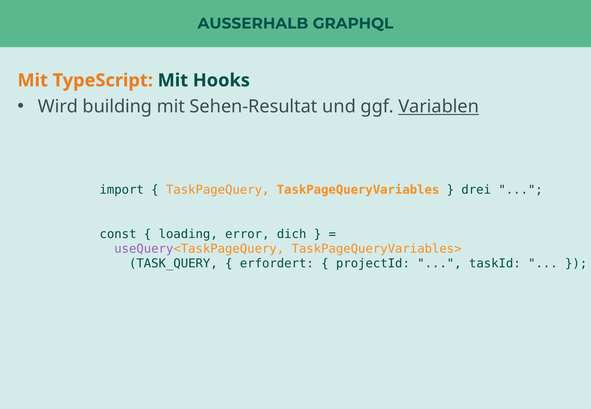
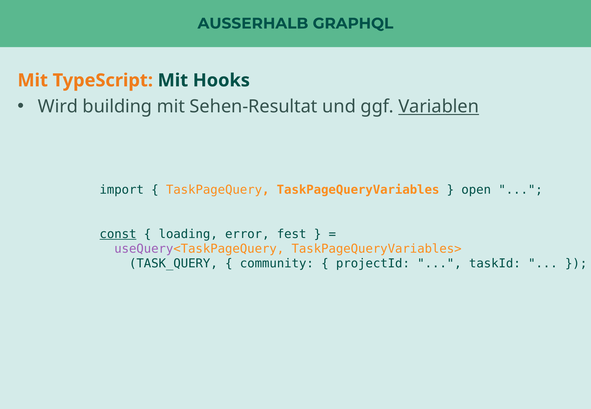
drei: drei -> open (476, 190)
const underline: none -> present (118, 234)
dich: dich -> fest (292, 234)
erfordert: erfordert -> community (277, 264)
